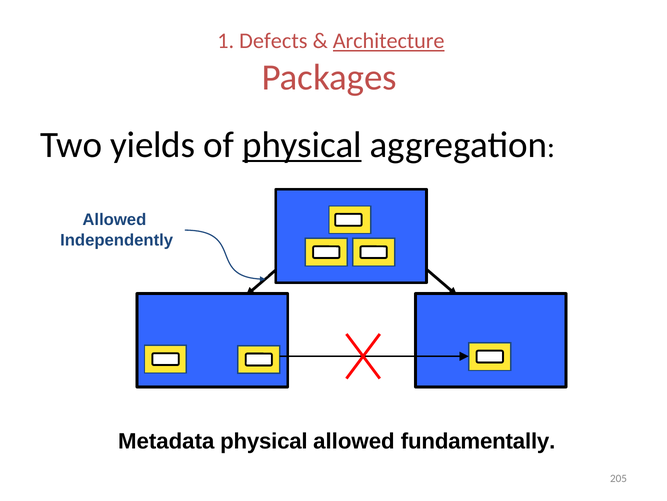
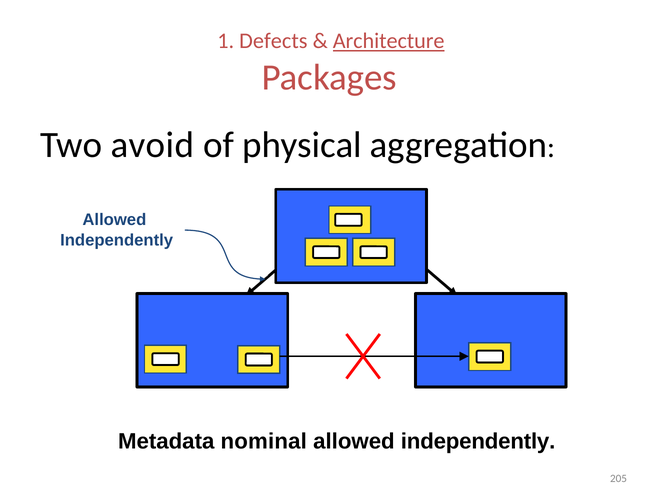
yields: yields -> avoid (152, 145)
physical underline: present -> none (302, 145)
Metadata physical: physical -> nominal (264, 441)
fundamentally: fundamentally -> independently (478, 441)
